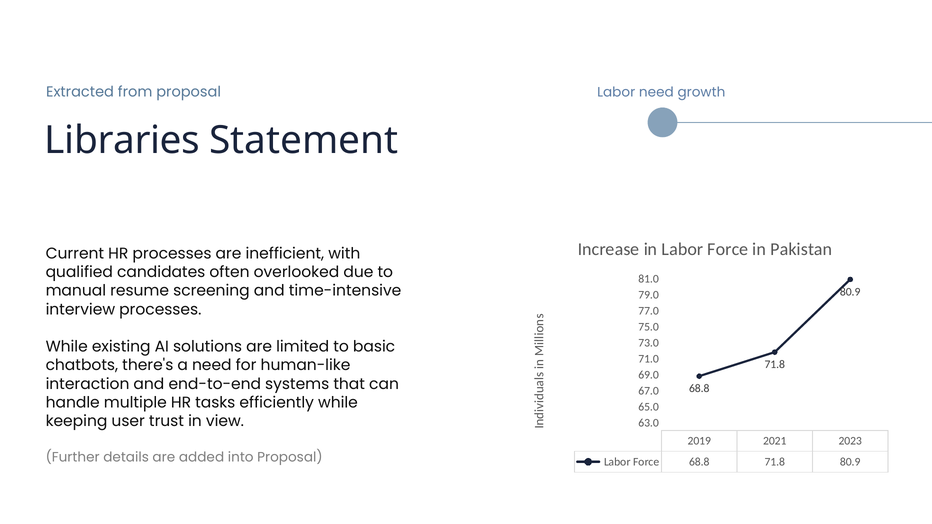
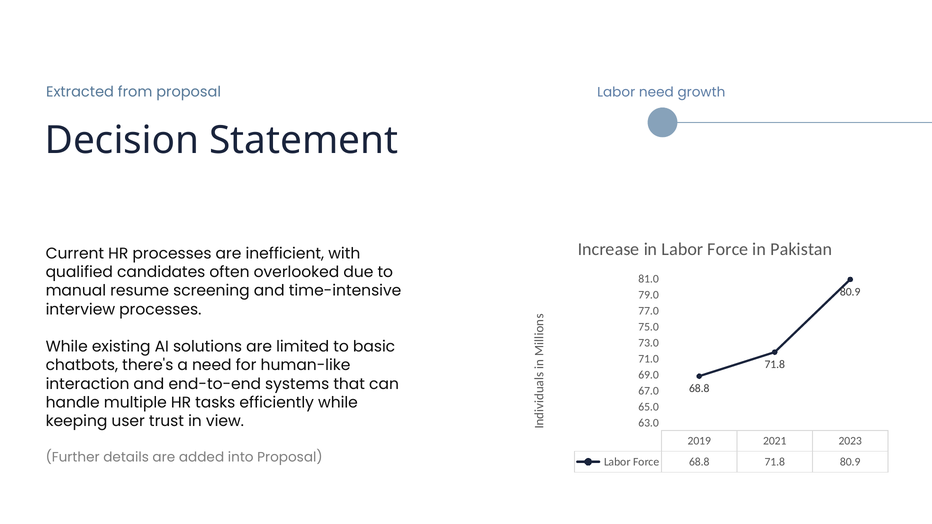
Libraries: Libraries -> Decision (122, 141)
